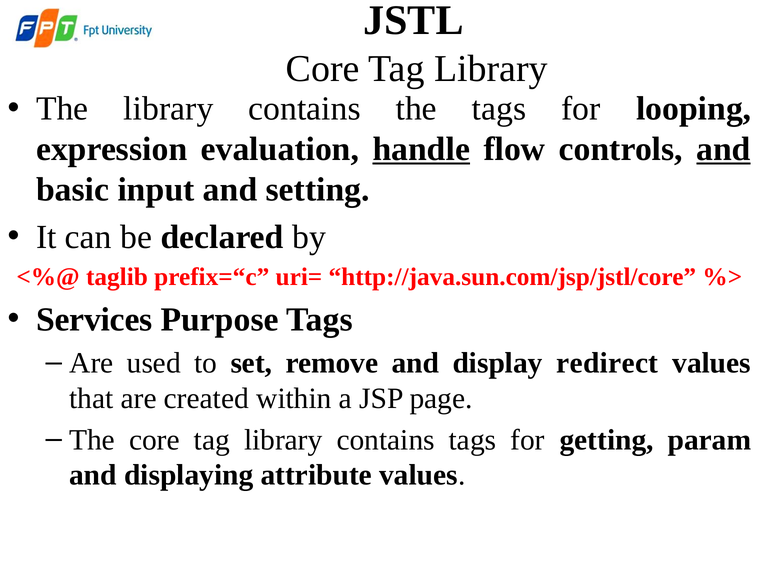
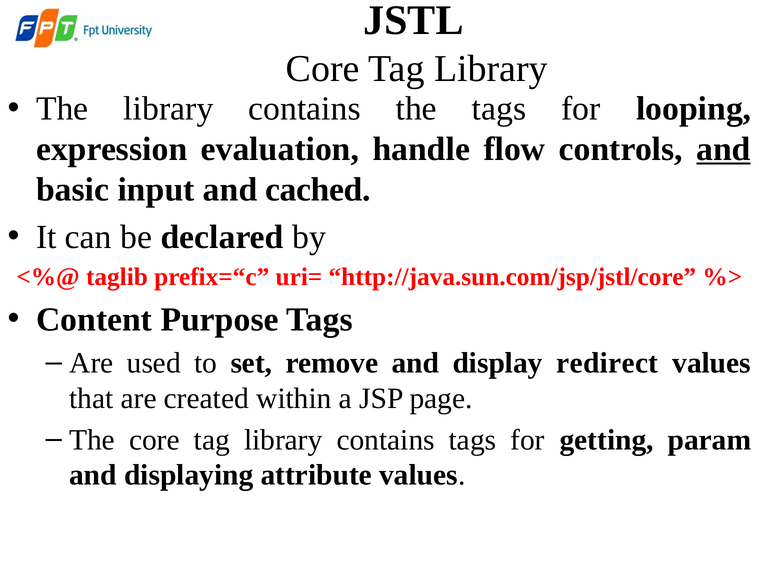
handle underline: present -> none (421, 149)
setting: setting -> cached (318, 190)
Services: Services -> Content (94, 320)
